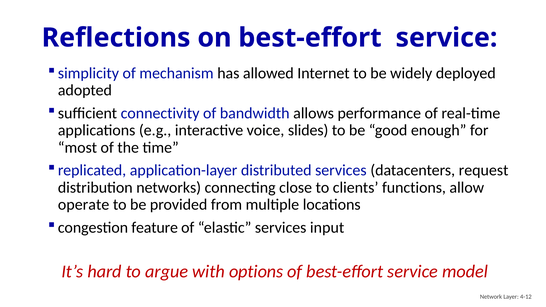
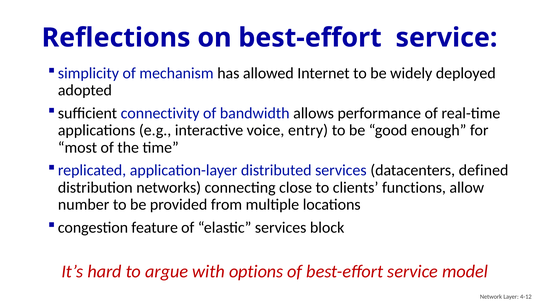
slides: slides -> entry (308, 130)
request: request -> defined (484, 170)
operate: operate -> number (84, 205)
input: input -> block (327, 228)
